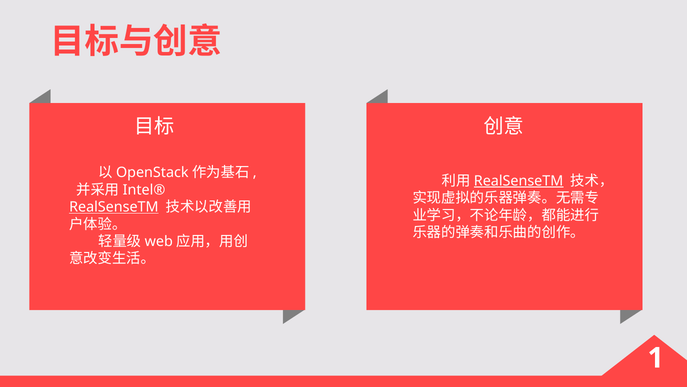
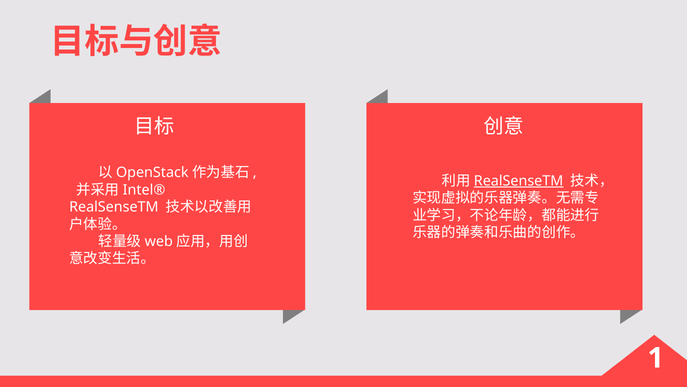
RealSenseTM underline: present -> none (114, 207)
